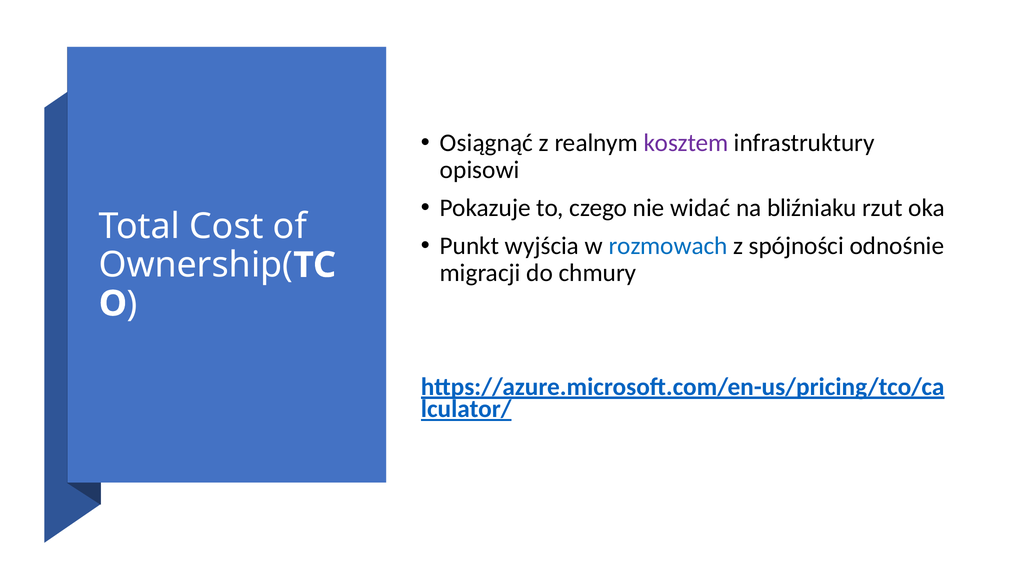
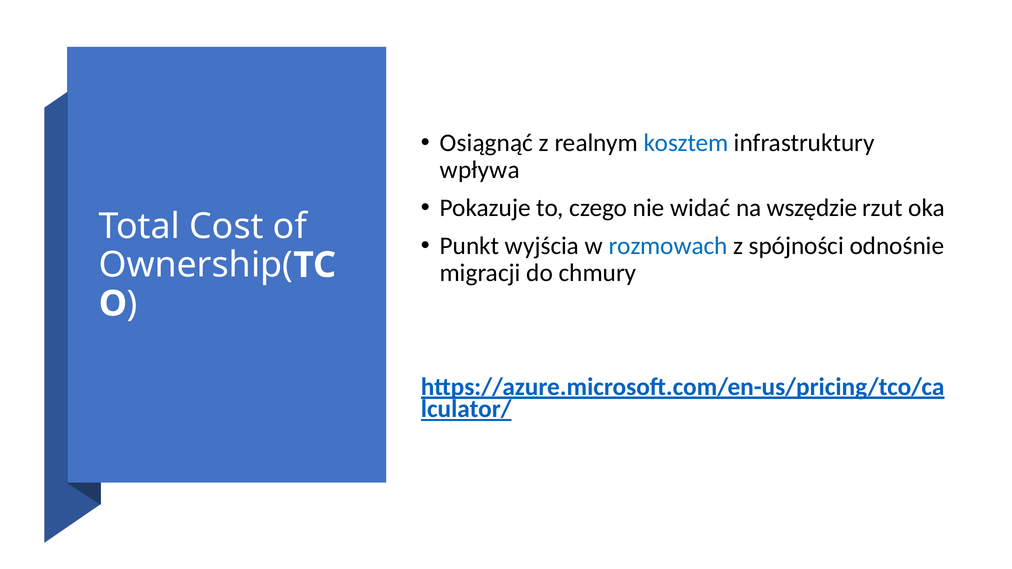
kosztem colour: purple -> blue (686, 143)
opisowi: opisowi -> wpływa (480, 170)
bliźniaku: bliźniaku -> wszędzie (812, 208)
